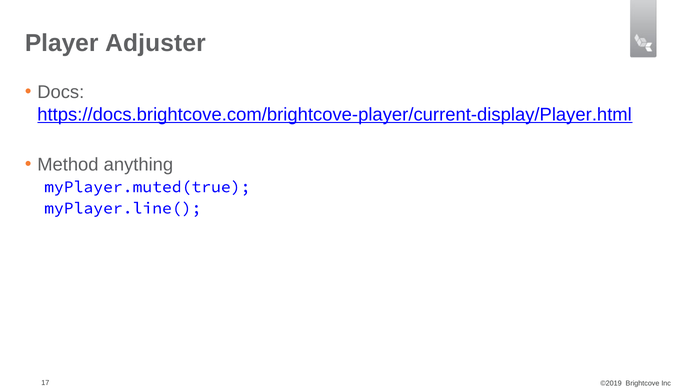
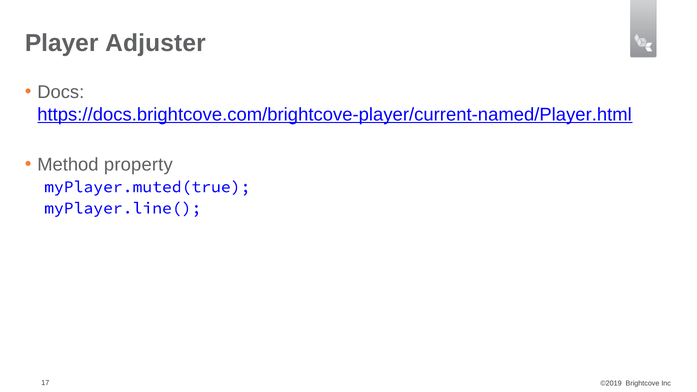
https://docs.brightcove.com/brightcove-player/current-display/Player.html: https://docs.brightcove.com/brightcove-player/current-display/Player.html -> https://docs.brightcove.com/brightcove-player/current-named/Player.html (335, 114)
anything: anything -> property (138, 165)
